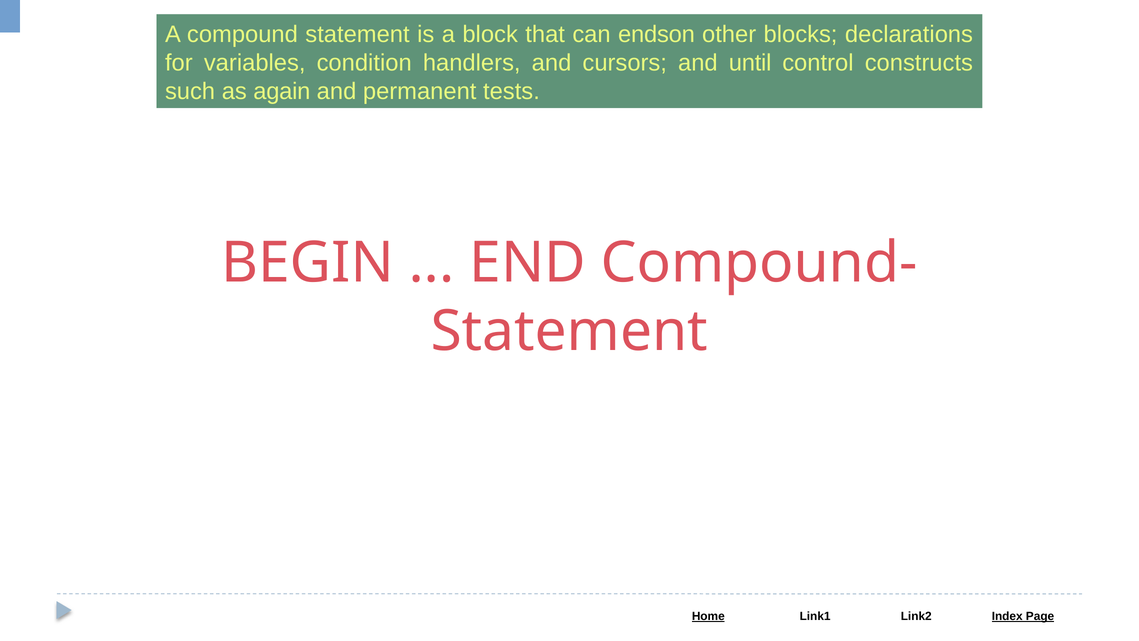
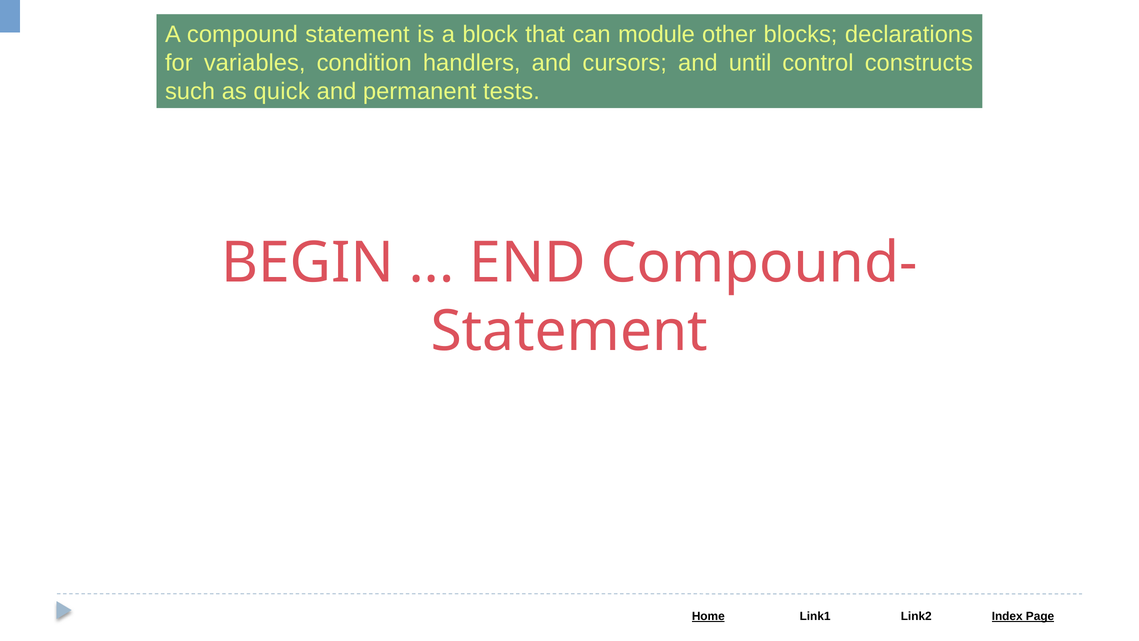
endson: endson -> module (656, 34)
again: again -> quick (282, 91)
